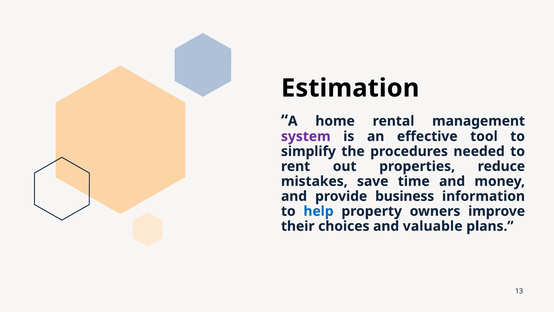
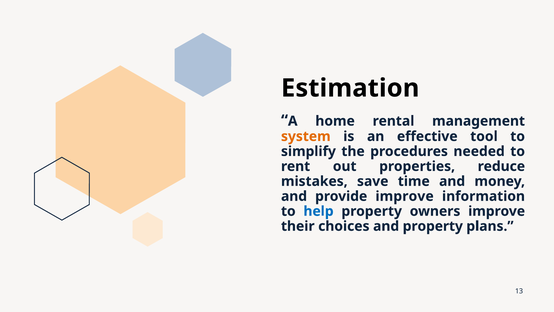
system colour: purple -> orange (306, 136)
provide business: business -> improve (405, 196)
and valuable: valuable -> property (433, 226)
